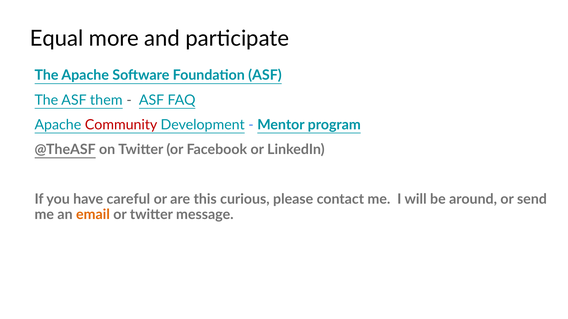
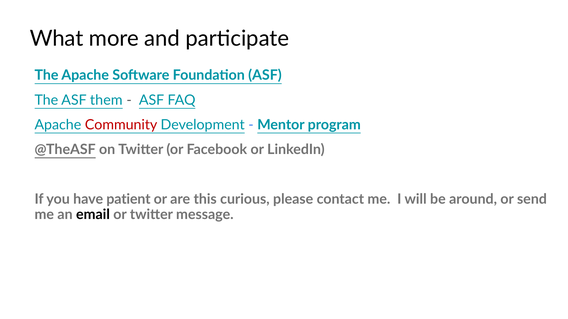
Equal: Equal -> What (57, 39)
careful: careful -> patient (128, 199)
email colour: orange -> black (93, 215)
